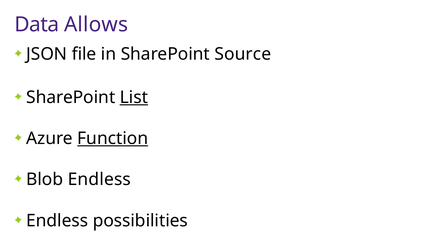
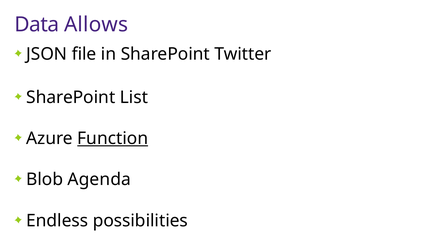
Source: Source -> Twitter (243, 54)
List underline: present -> none (134, 97)
Blob Endless: Endless -> Agenda (99, 179)
